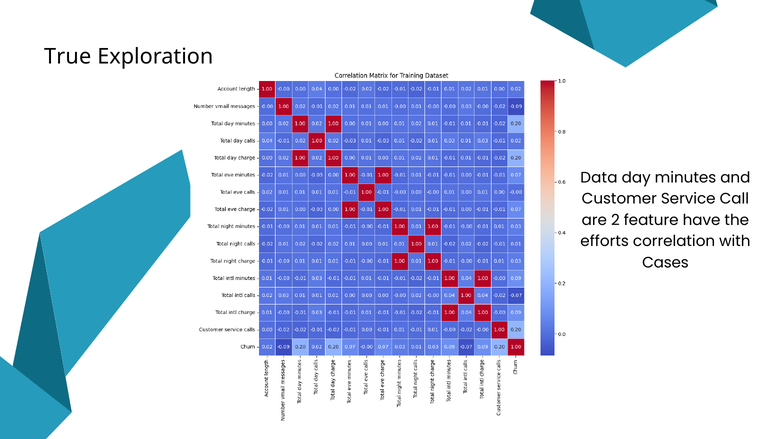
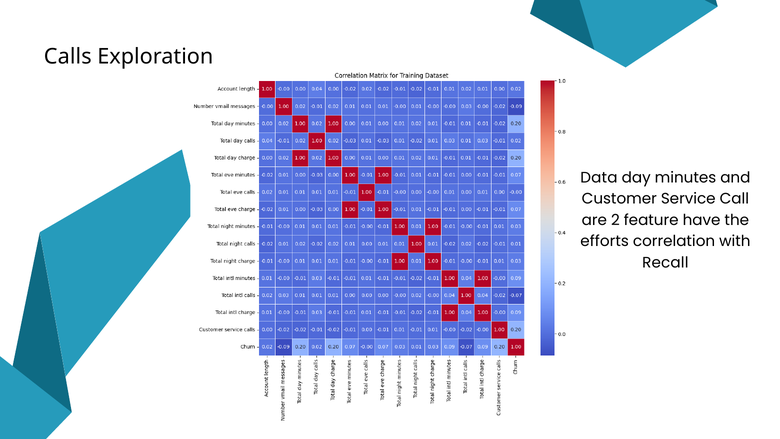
True: True -> Calls (68, 57)
Cases: Cases -> Recall (665, 263)
